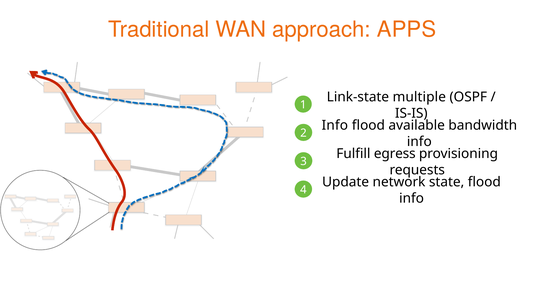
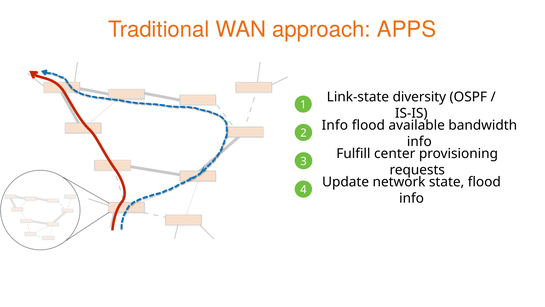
multiple: multiple -> diversity (419, 97)
egress: egress -> center (395, 153)
